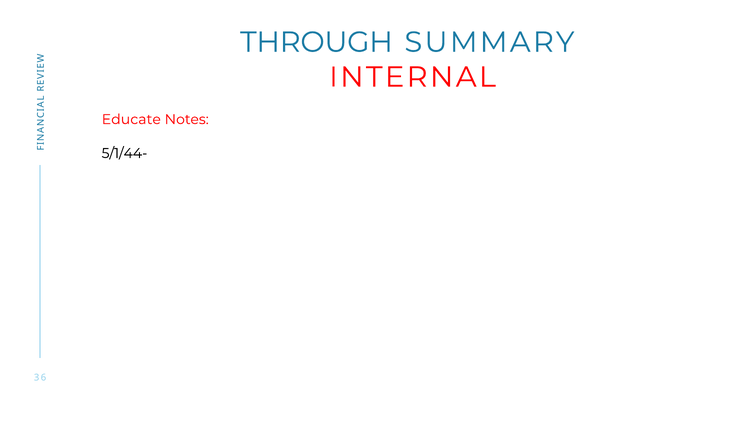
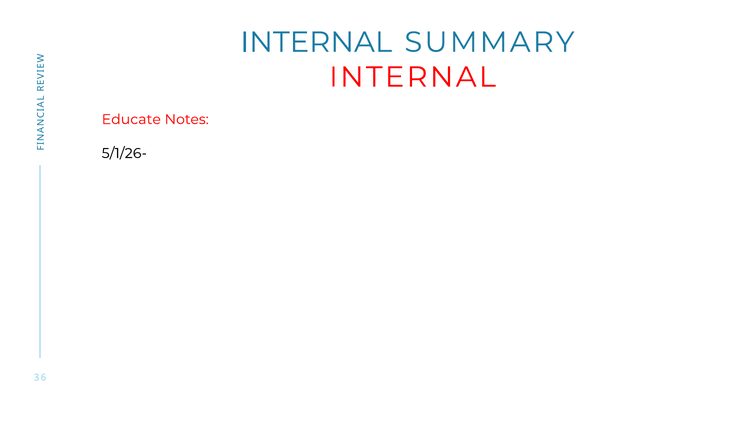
THROUGH: THROUGH -> INTERNAL (316, 42)
5/1/44-: 5/1/44- -> 5/1/26- (124, 153)
